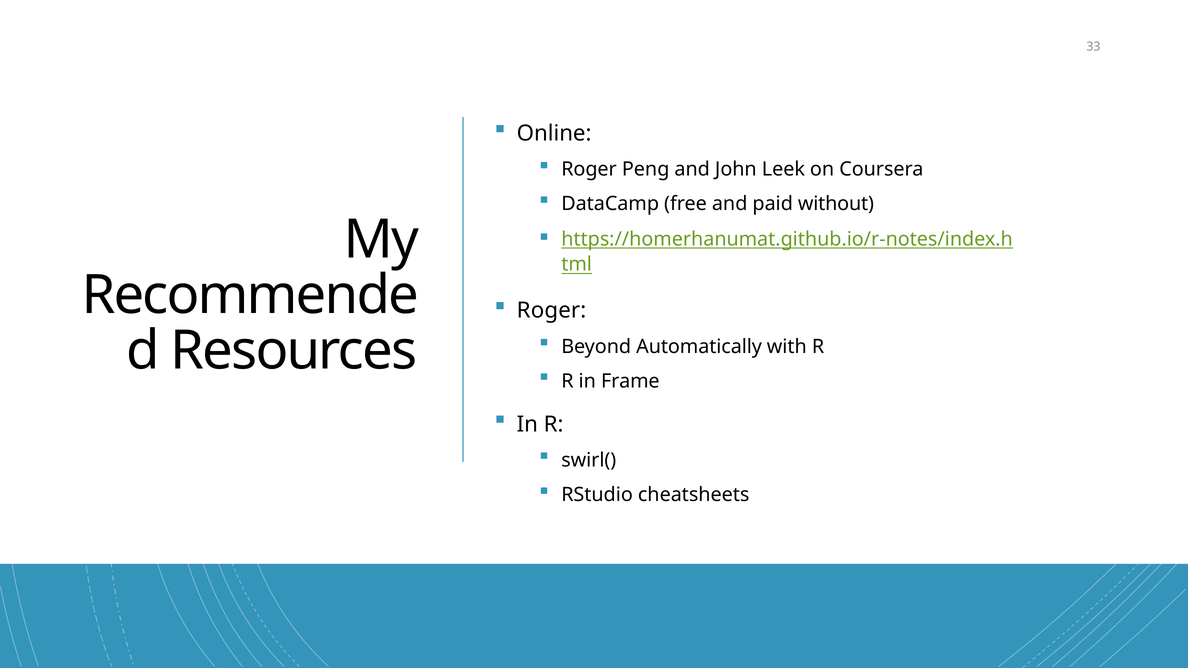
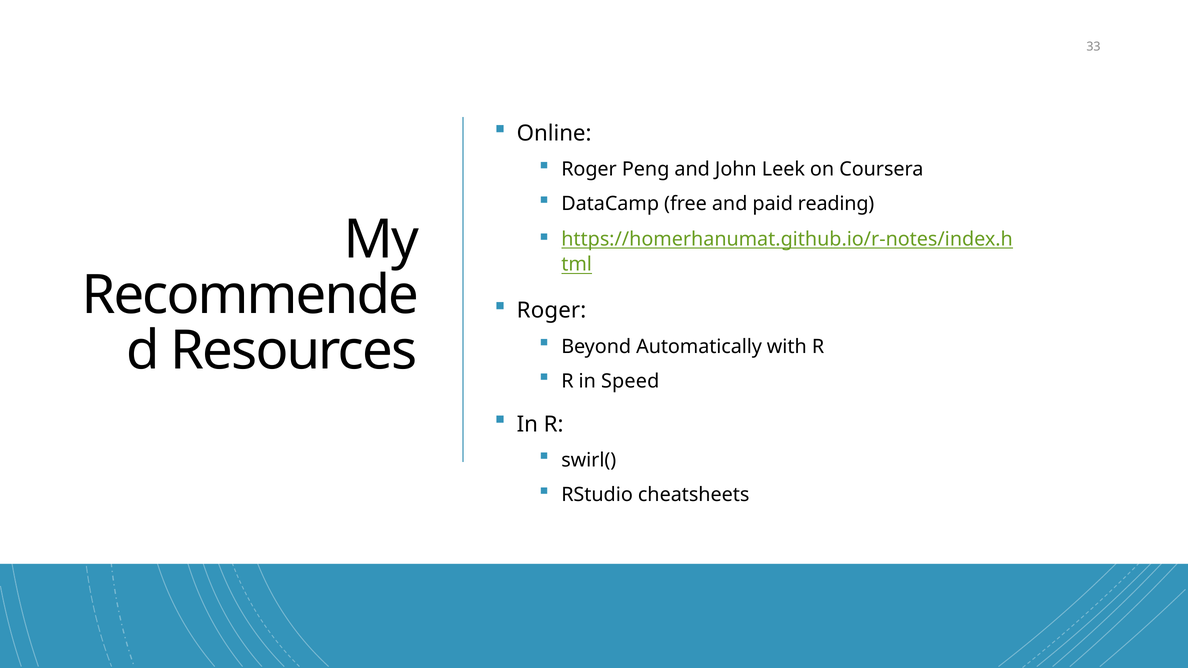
without: without -> reading (836, 204)
Frame: Frame -> Speed (630, 381)
